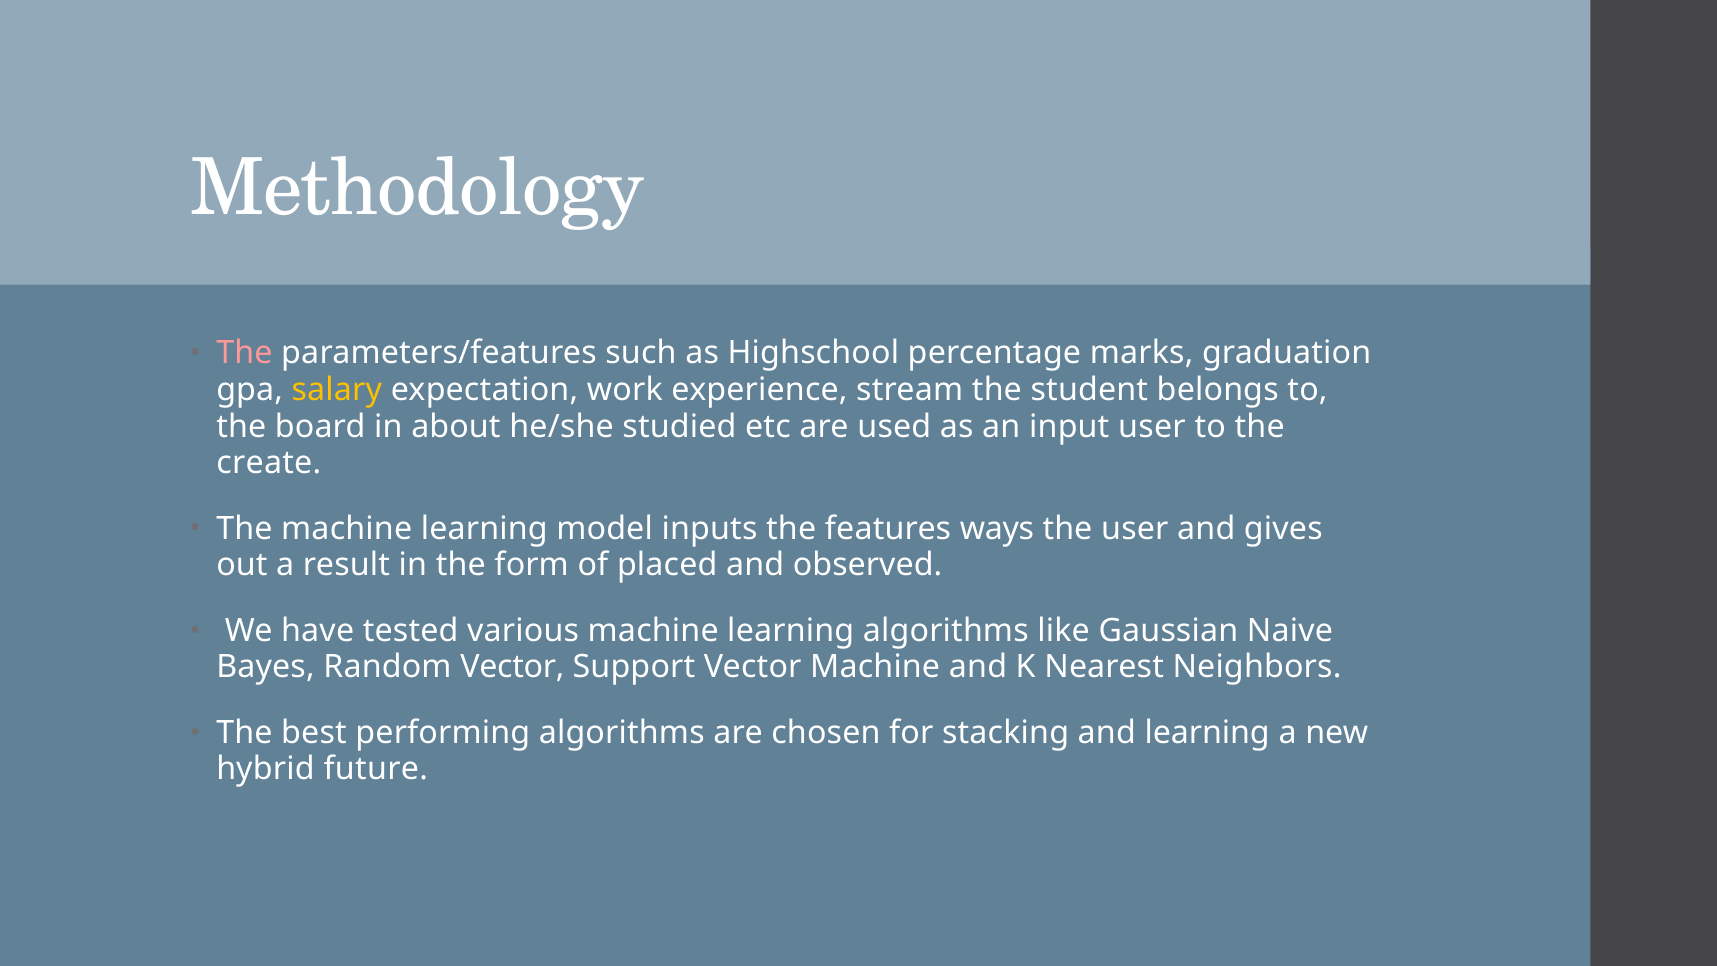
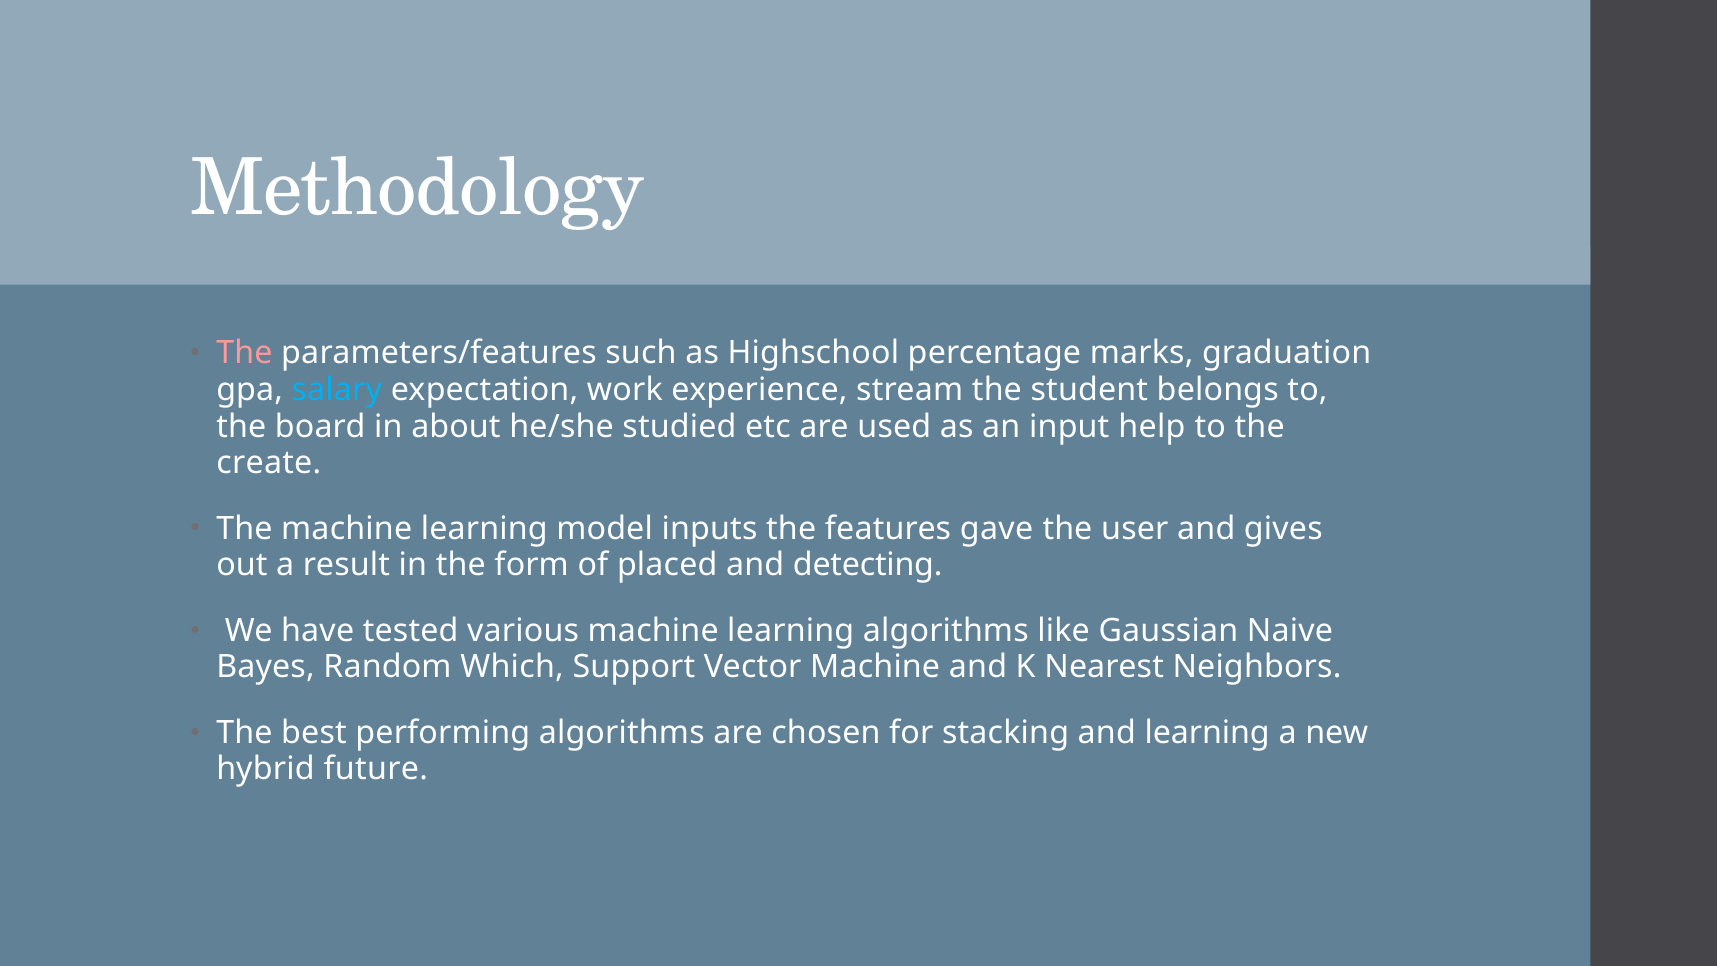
salary colour: yellow -> light blue (337, 390)
input user: user -> help (1152, 426)
ways: ways -> gave (997, 528)
observed: observed -> detecting (868, 565)
Random Vector: Vector -> Which (512, 667)
